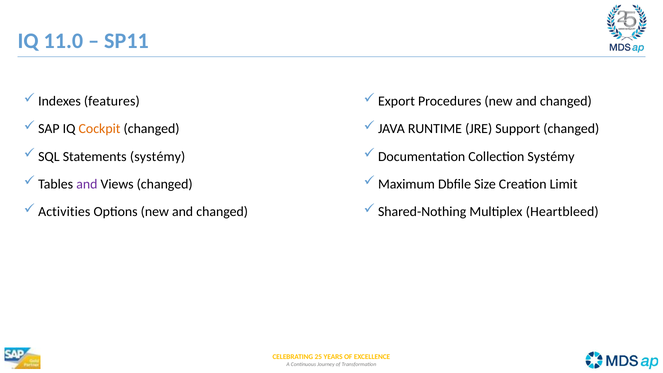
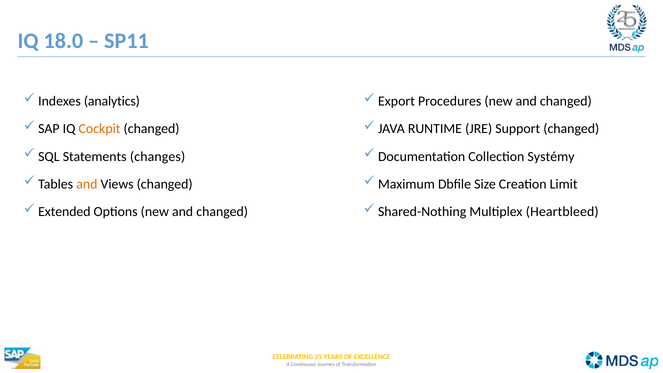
11.0: 11.0 -> 18.0 (63, 41)
features: features -> analytics (112, 101)
Statements systémy: systémy -> changes (158, 156)
and colour: purple -> orange (87, 184)
Activities: Activities -> Extended (64, 212)
